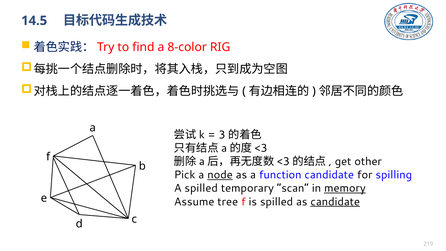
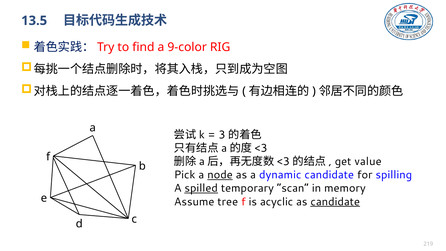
14.5: 14.5 -> 13.5 (34, 21)
8-color: 8-color -> 9-color (187, 47)
other: other -> value (368, 161)
function: function -> dynamic (280, 175)
spilled underline: none -> present (201, 188)
memory underline: present -> none (345, 188)
is spilled: spilled -> acyclic (277, 202)
